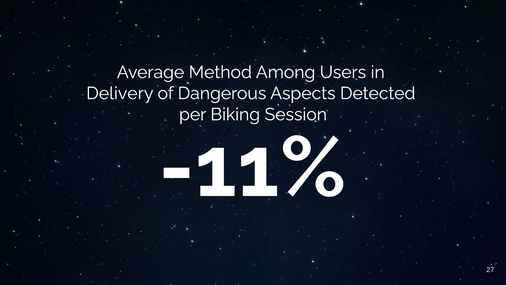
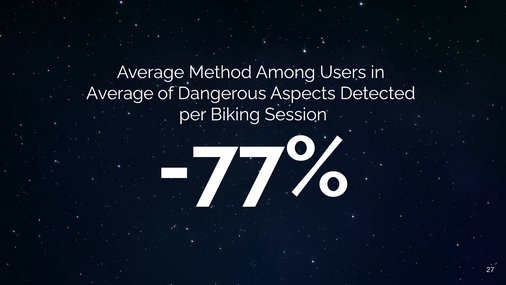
Delivery: Delivery -> Average (120, 93)
-11%: -11% -> -77% (253, 168)
